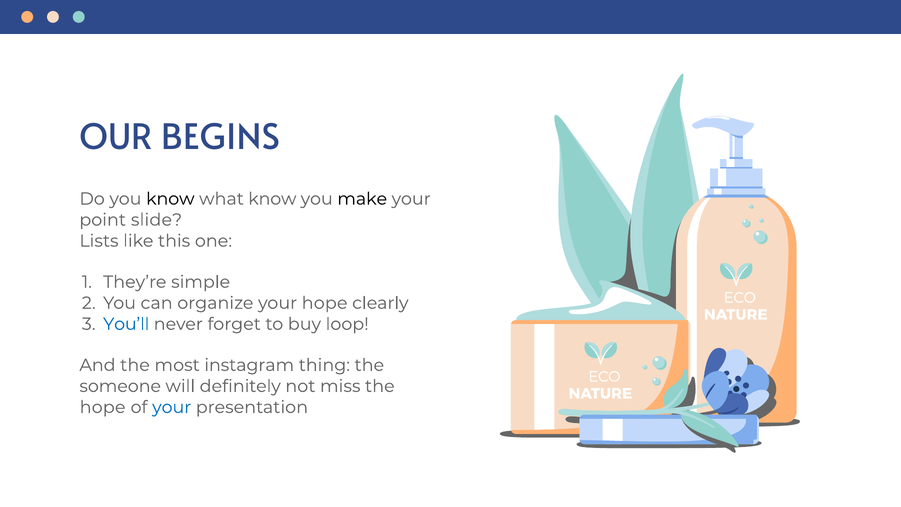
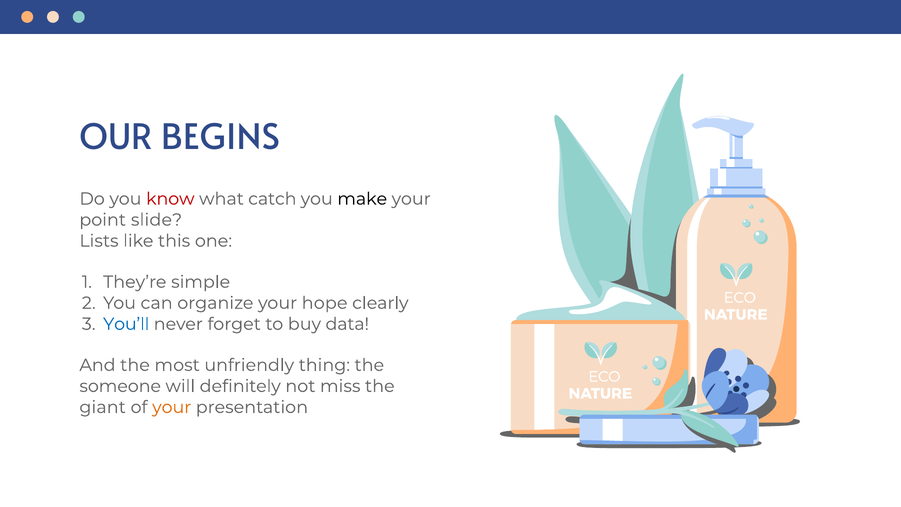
know colour: black -> red (170, 199)
what know: know -> catch (272, 199)
loop: loop -> data (347, 324)
instagram: instagram -> unfriendly (249, 365)
hope: hope -> giant (103, 407)
your colour: blue -> orange (172, 407)
